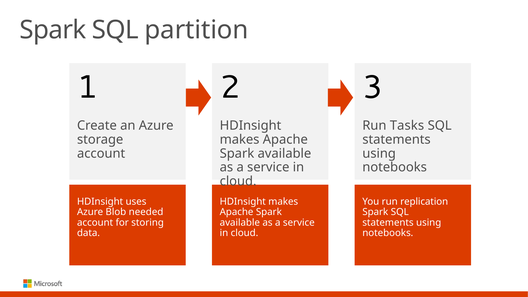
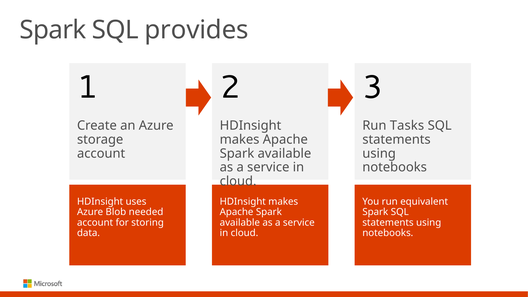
partition: partition -> provides (197, 30)
replication: replication -> equivalent (424, 202)
